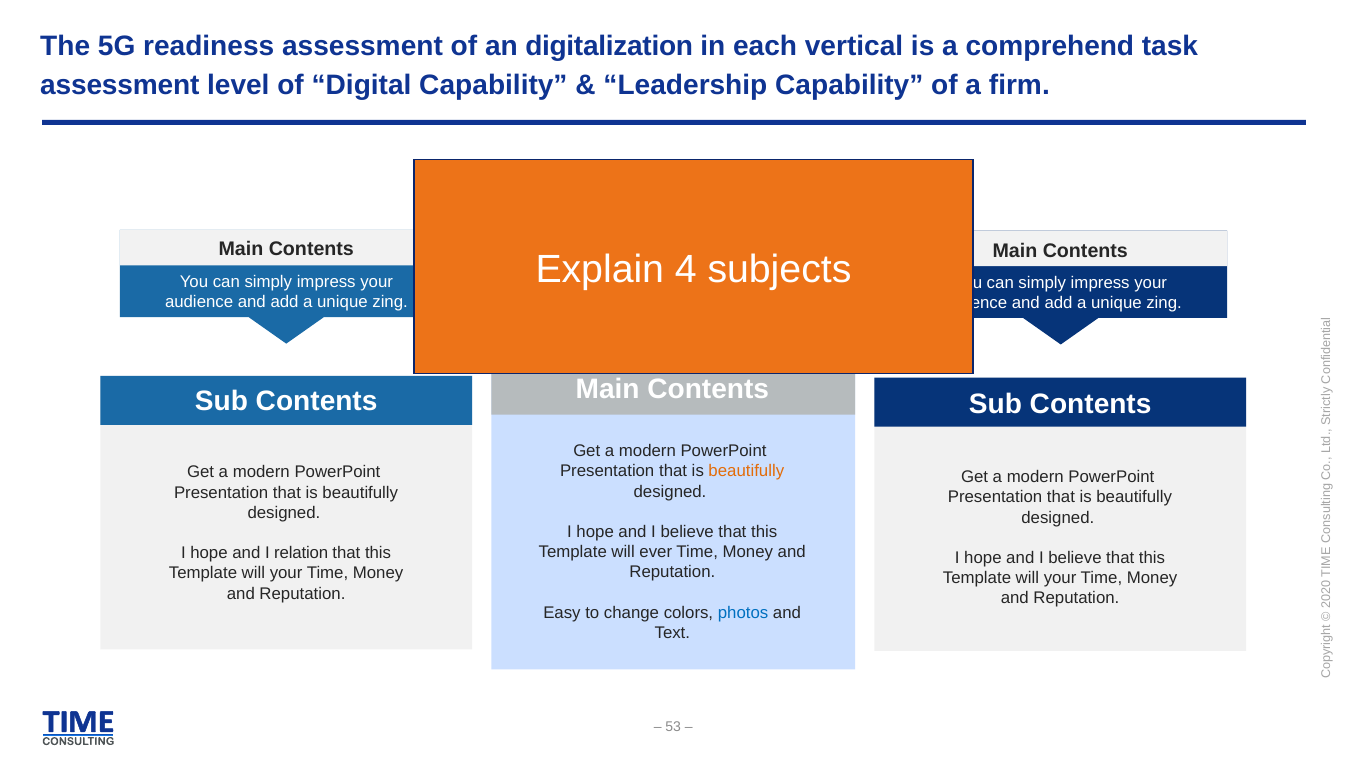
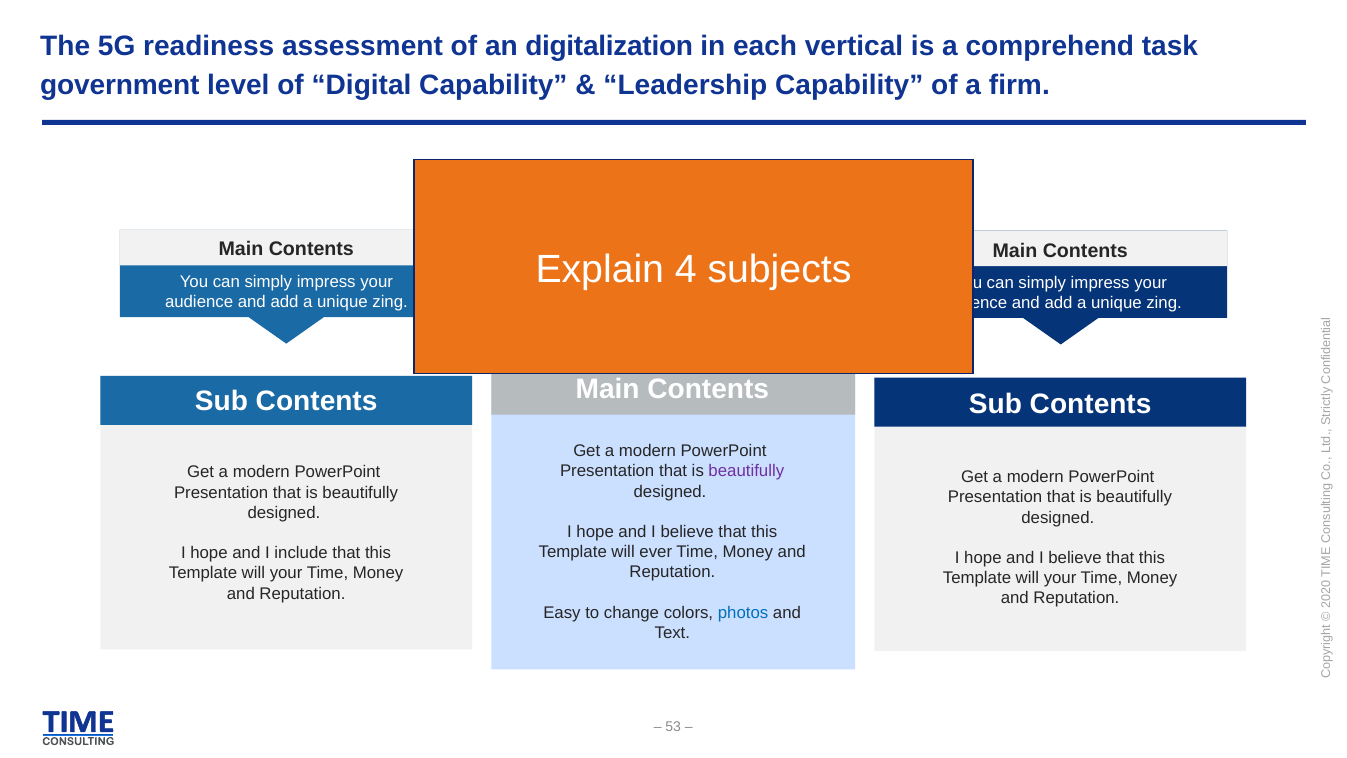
assessment: assessment -> government (120, 85)
beautifully colour: orange -> purple (746, 471)
relation: relation -> include (301, 553)
